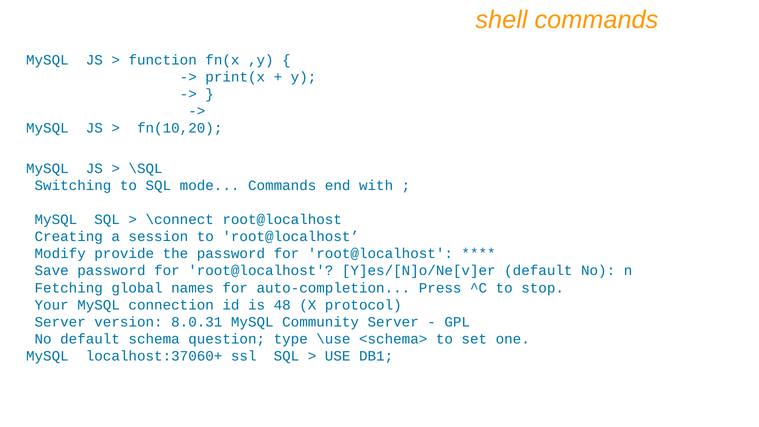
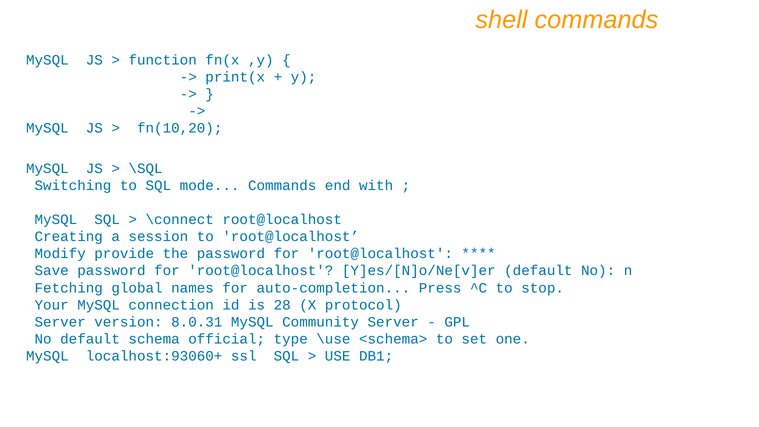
48: 48 -> 28 (282, 305)
question: question -> official (227, 339)
localhost:37060+: localhost:37060+ -> localhost:93060+ (154, 356)
